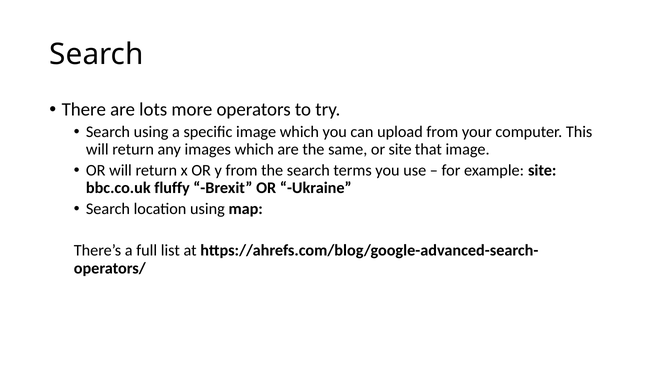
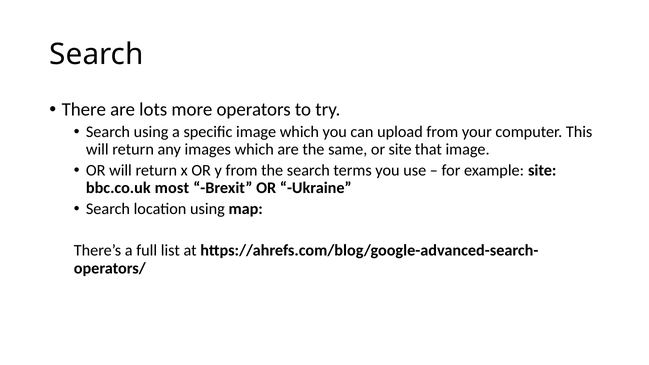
fluffy: fluffy -> most (172, 188)
